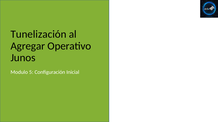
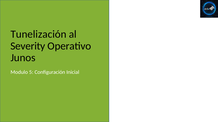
Agregar: Agregar -> Severity (28, 46)
